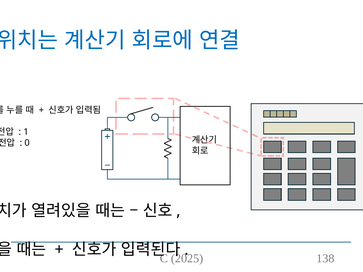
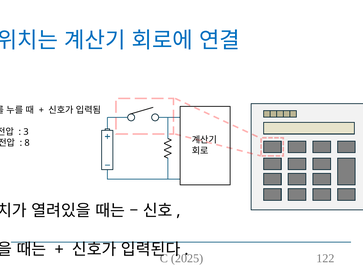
1: 1 -> 3 (26, 132)
0: 0 -> 8 (27, 143)
138: 138 -> 122 (325, 259)
